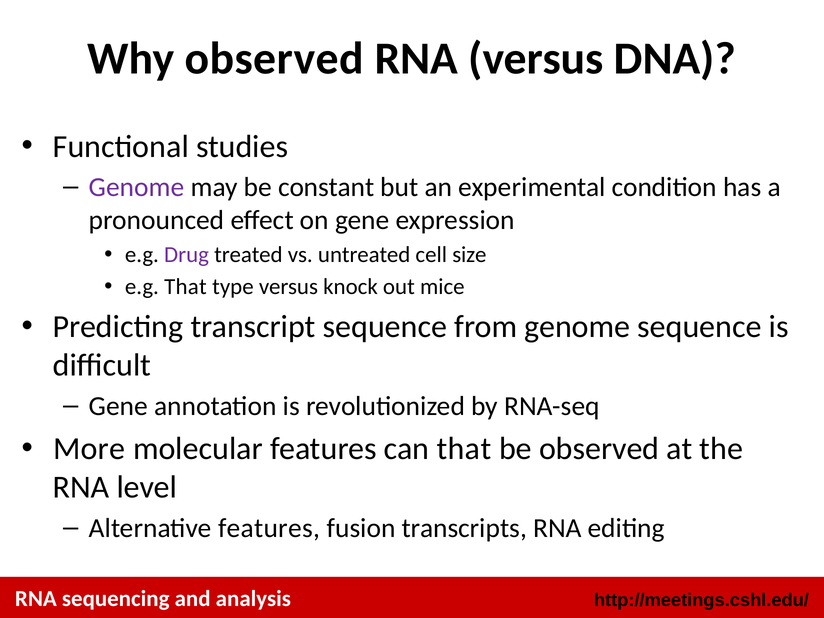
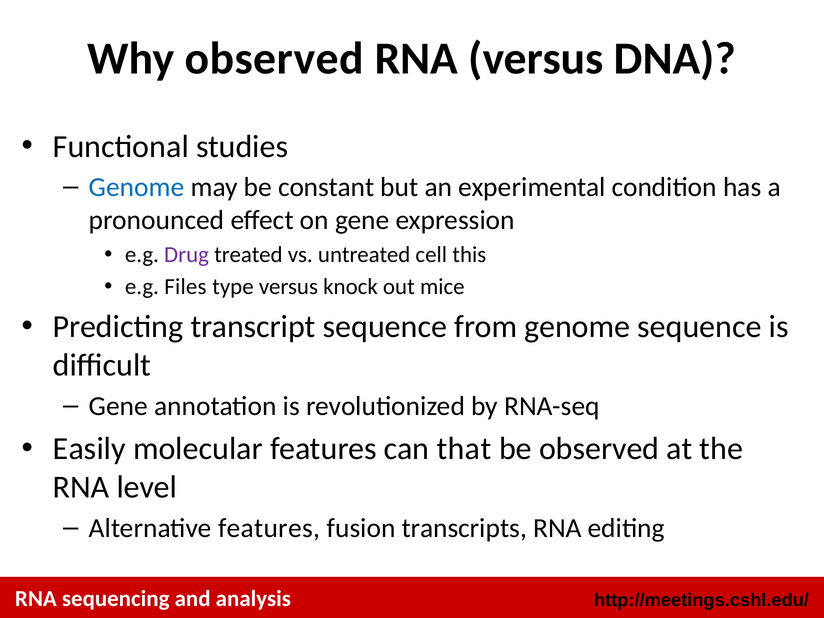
Genome colour: purple -> blue (137, 187)
size: size -> this (469, 255)
e.g That: That -> Files (185, 287)
More: More -> Easily (89, 449)
